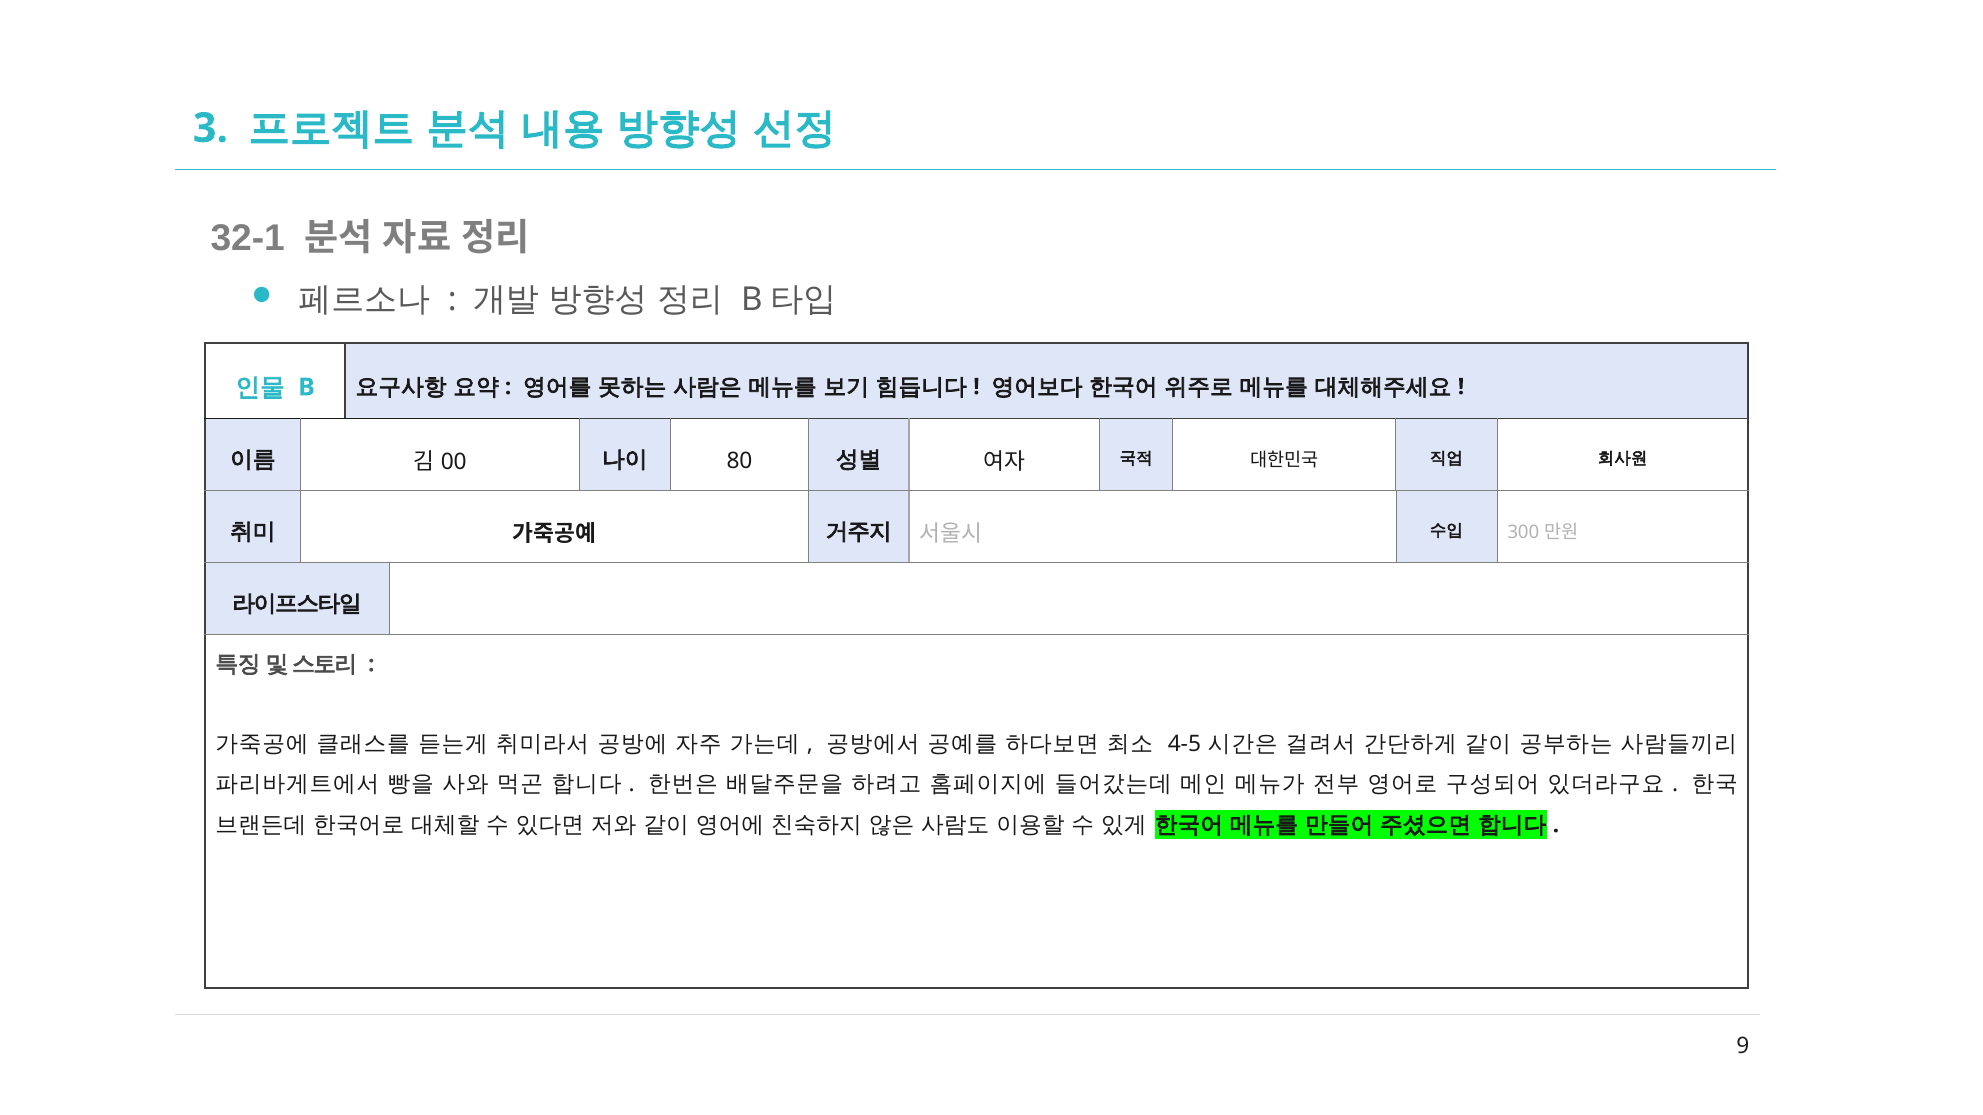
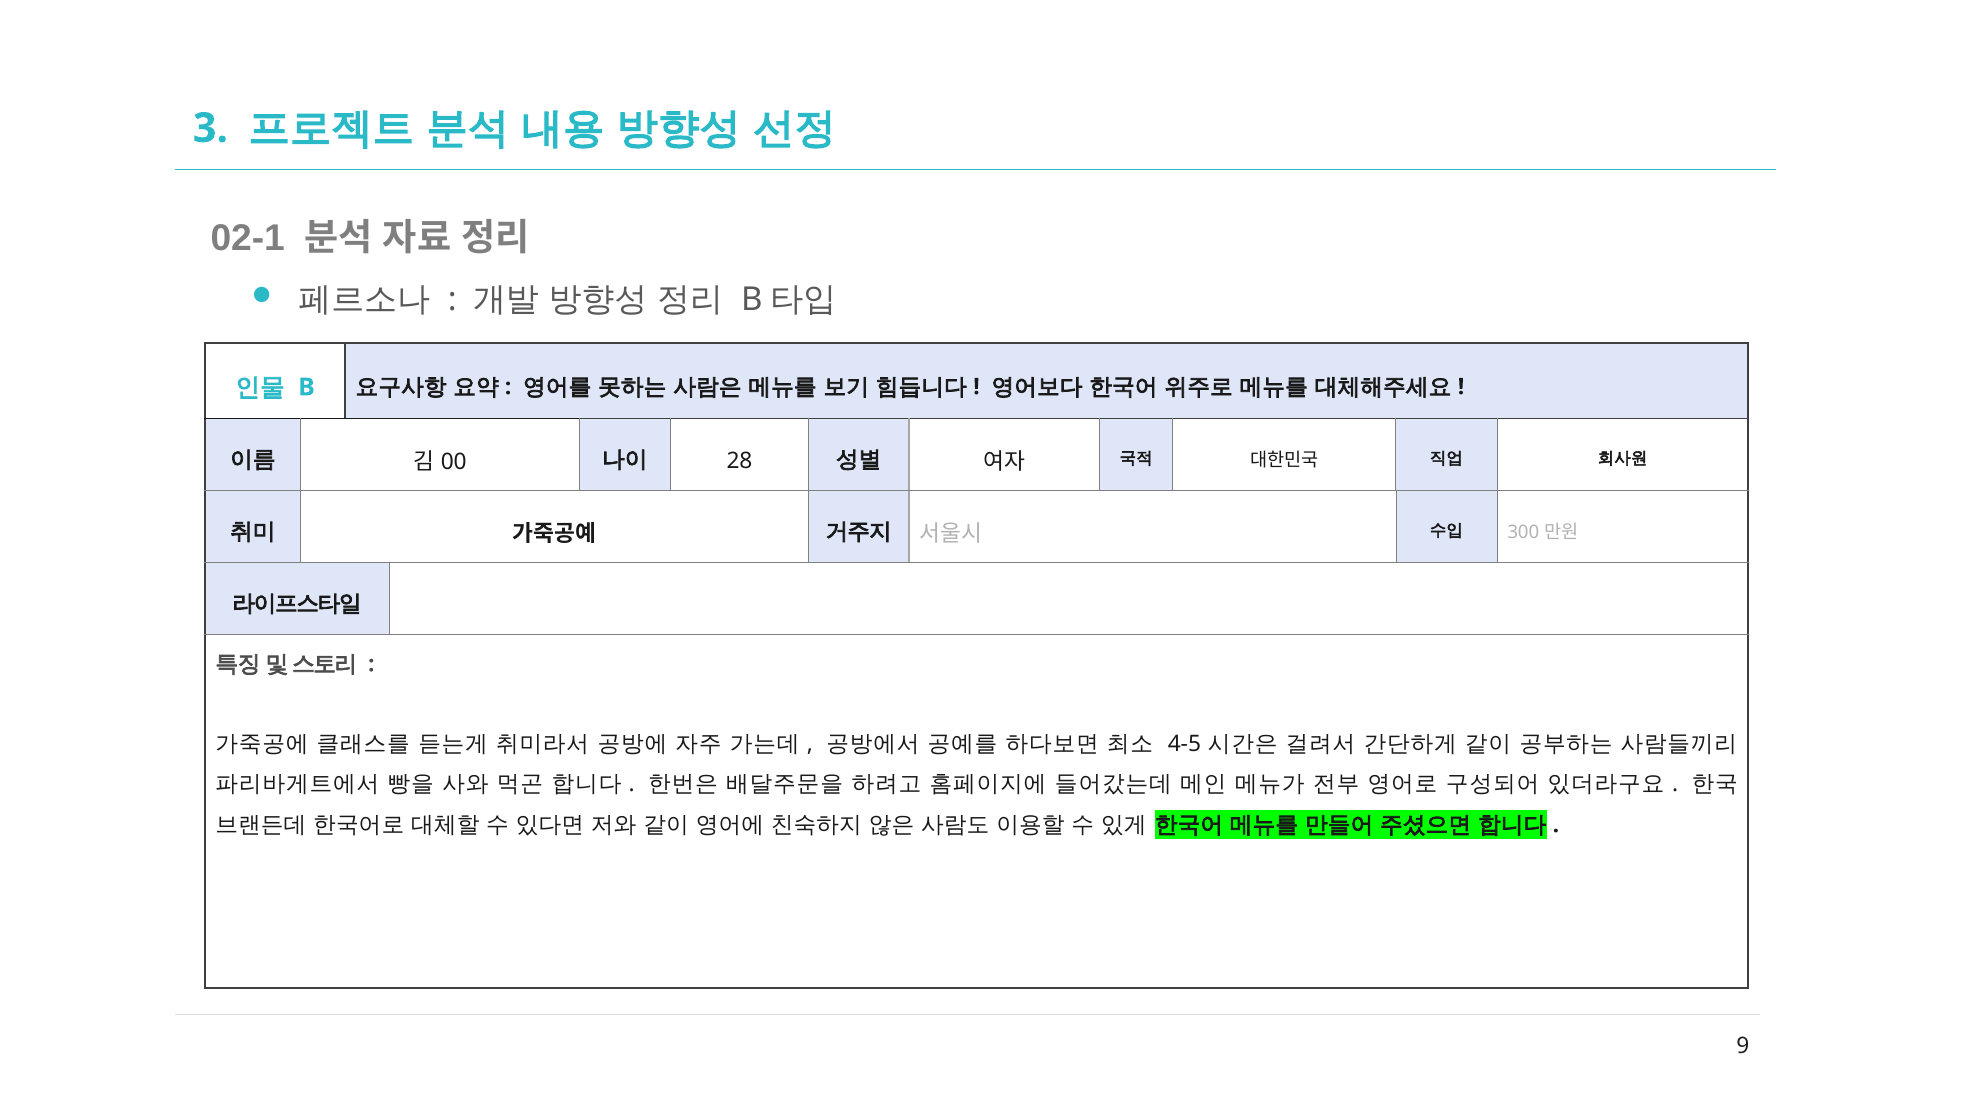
32-1: 32-1 -> 02-1 (248, 239)
80: 80 -> 28 (739, 461)
